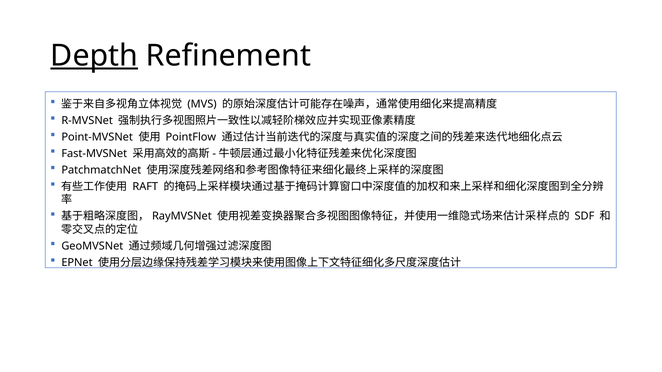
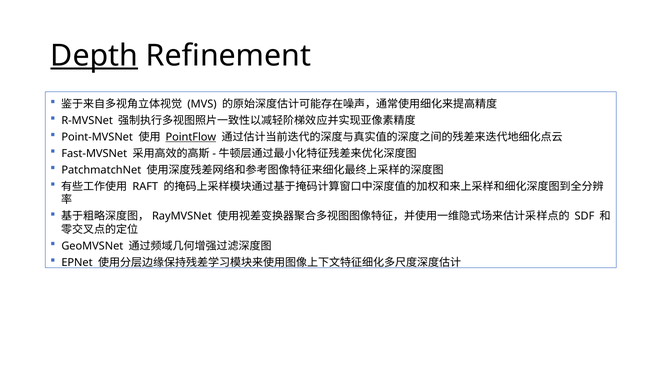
PointFlow underline: none -> present (191, 137)
